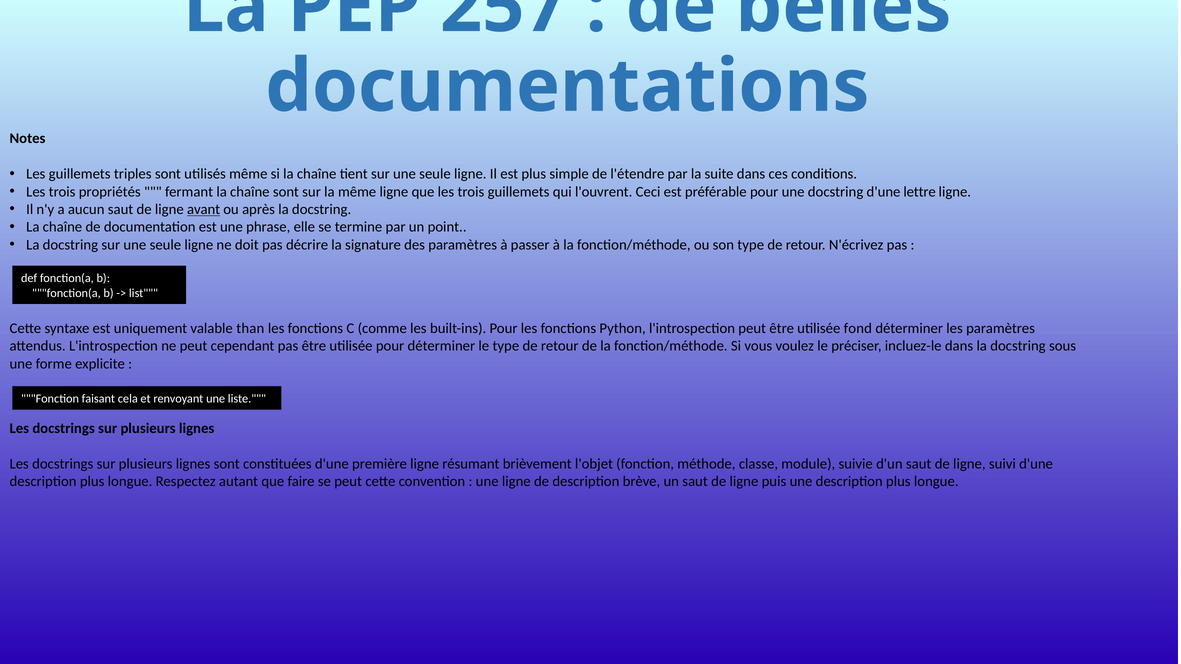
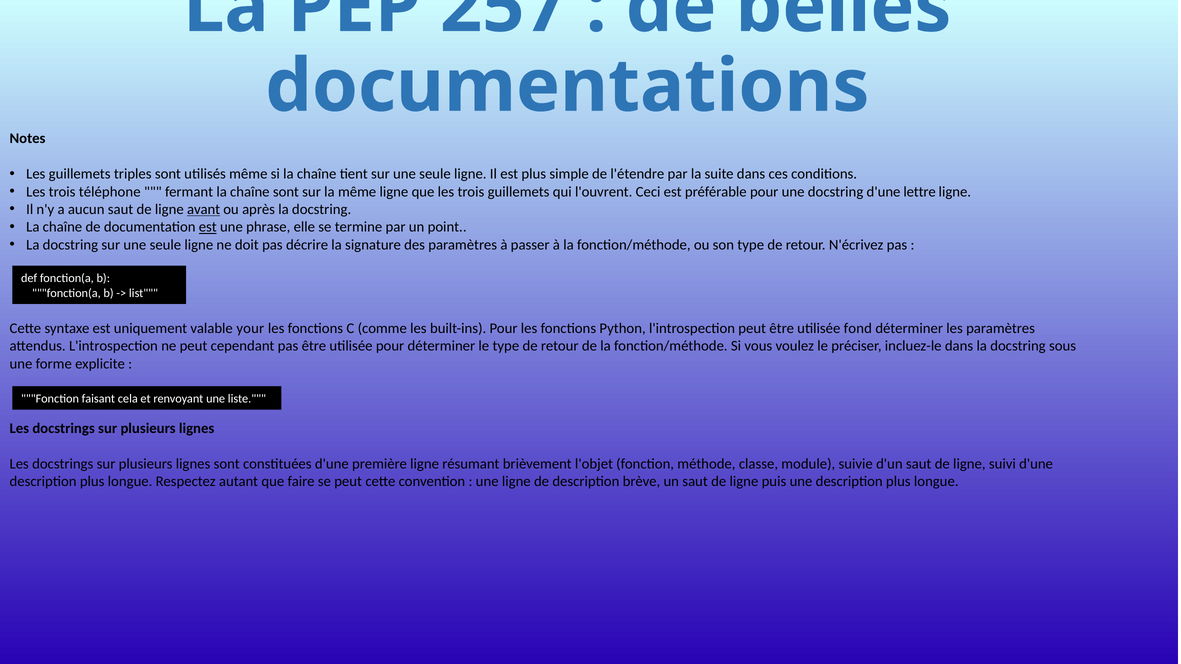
propriétés: propriétés -> téléphone (110, 192)
est underline: none -> present (208, 227)
than: than -> your (250, 328)
